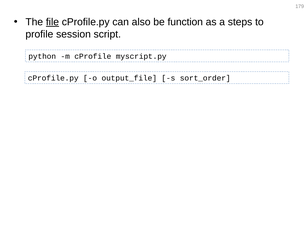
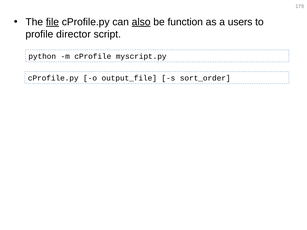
also underline: none -> present (141, 22)
steps: steps -> users (240, 22)
session: session -> director (73, 34)
